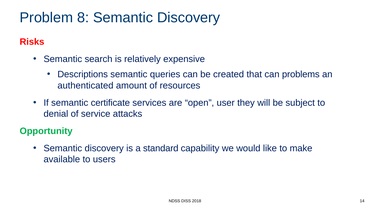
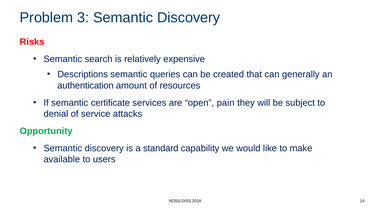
8: 8 -> 3 (83, 18)
problems: problems -> generally (301, 74)
authenticated: authenticated -> authentication (85, 86)
user: user -> pain (226, 103)
